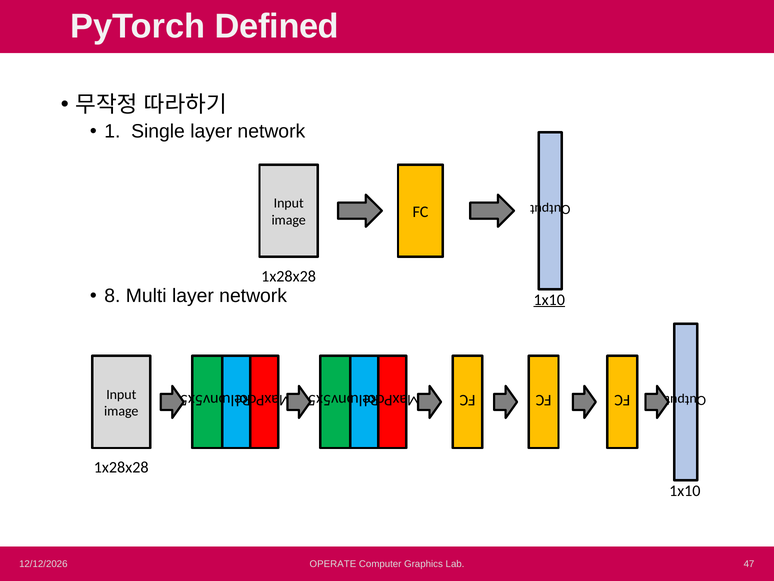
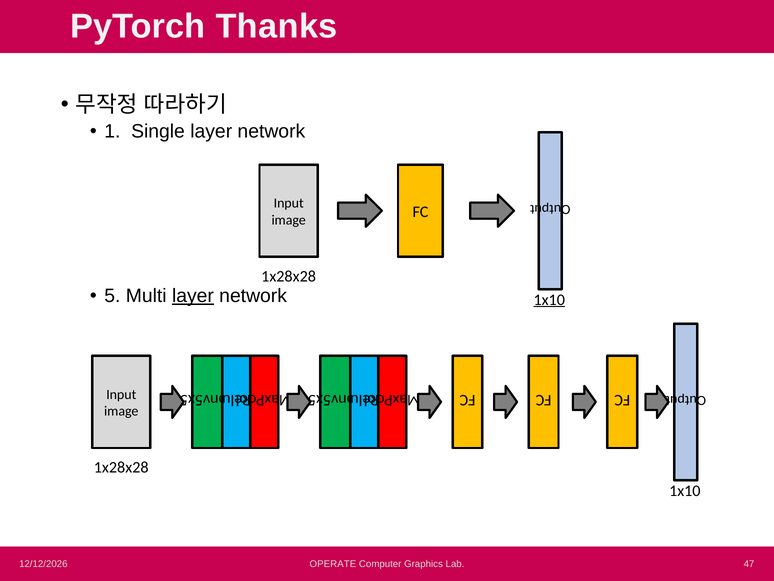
Defined: Defined -> Thanks (277, 26)
8: 8 -> 5 (112, 296)
layer underline: none -> present (193, 296)
